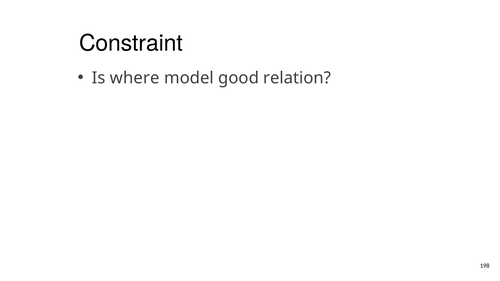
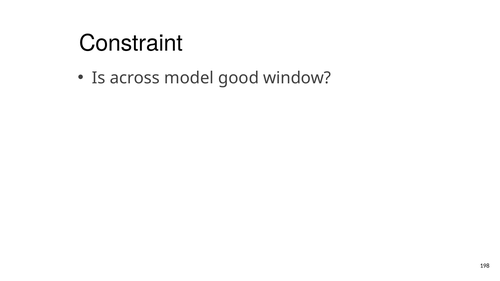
where: where -> across (135, 78)
relation: relation -> window (297, 78)
